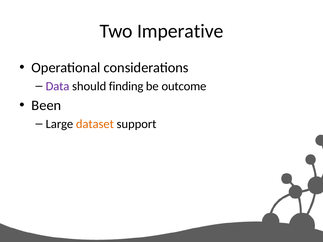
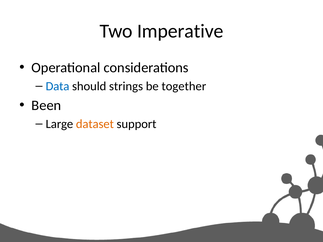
Data colour: purple -> blue (57, 86)
finding: finding -> strings (126, 86)
outcome: outcome -> together (184, 86)
